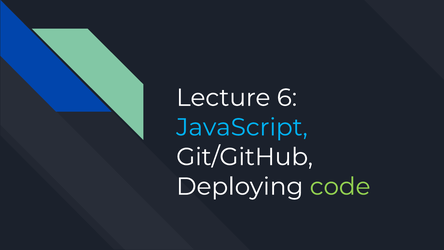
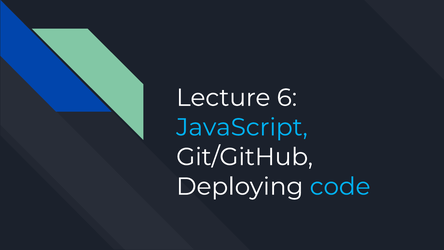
code colour: light green -> light blue (340, 186)
